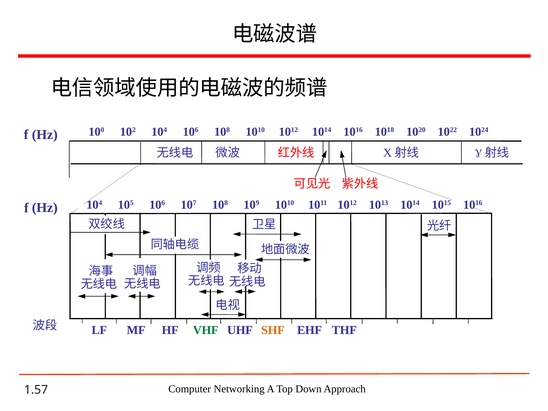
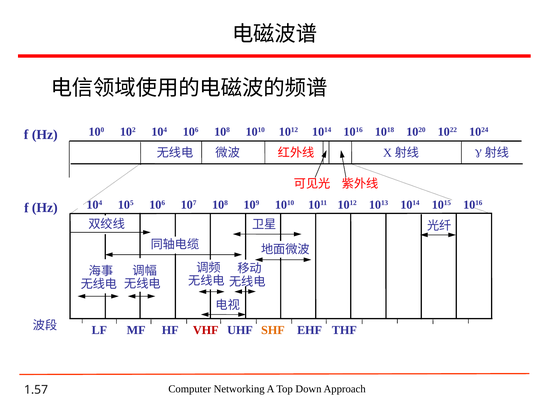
VHF colour: green -> red (206, 330)
